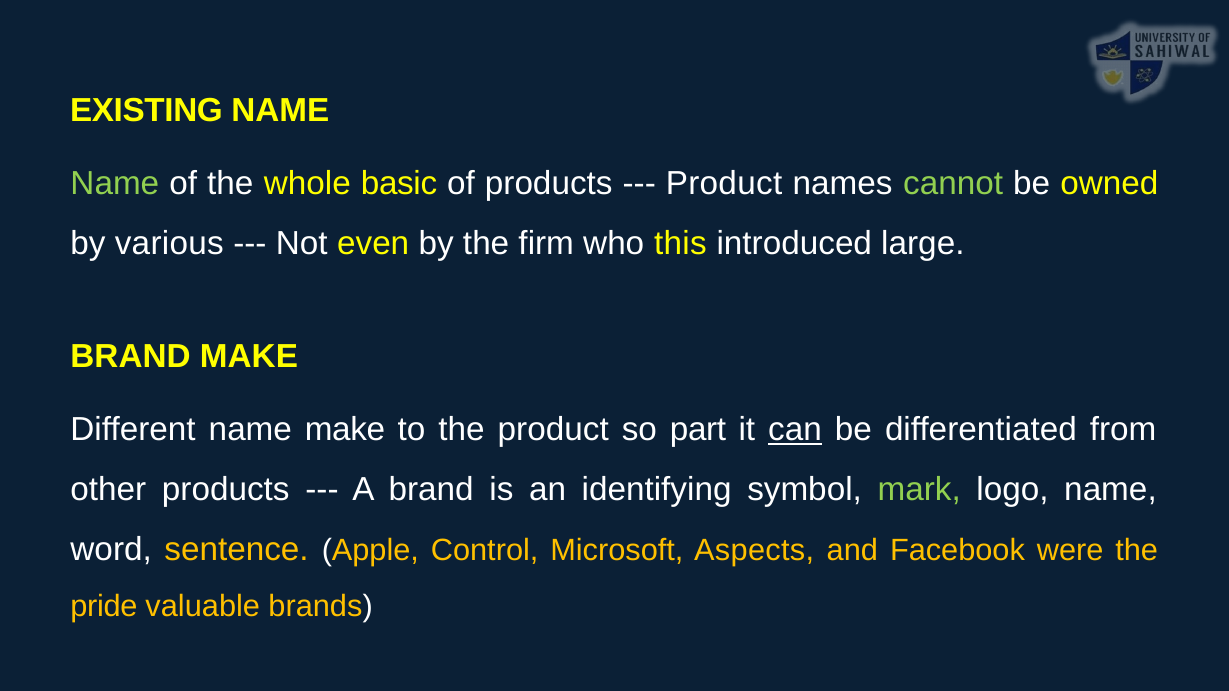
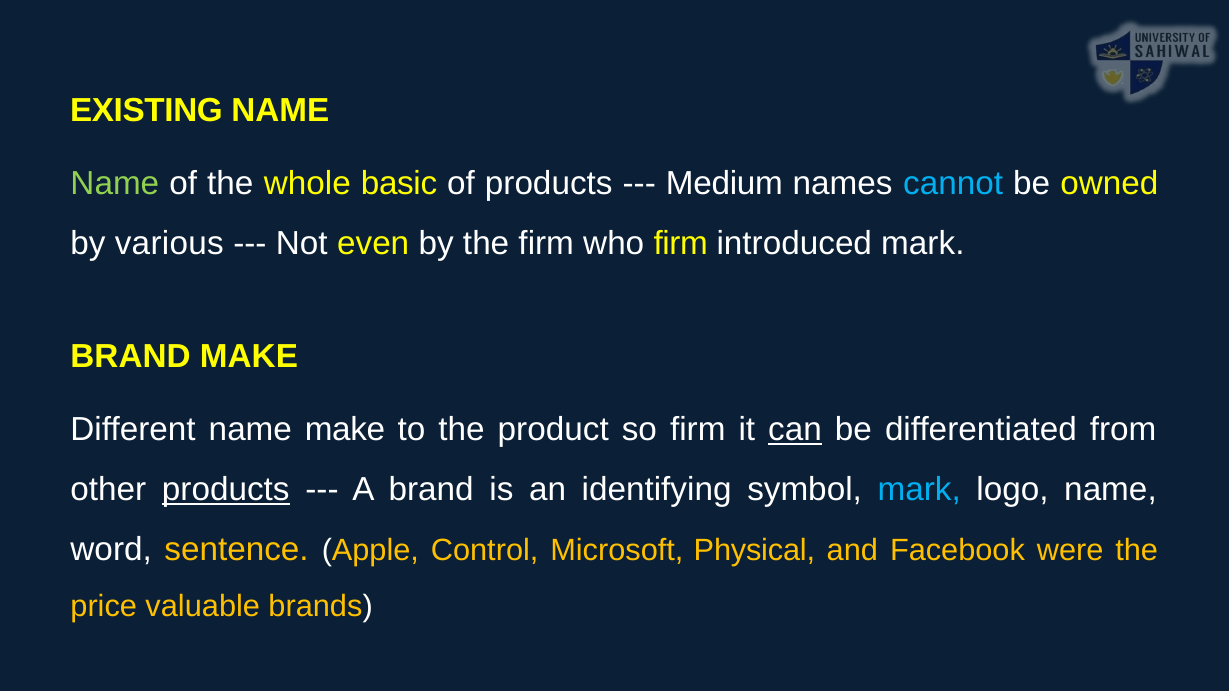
Product: Product -> Medium (724, 184)
cannot colour: light green -> light blue (953, 184)
who this: this -> firm (681, 244)
introduced large: large -> mark (923, 244)
so part: part -> firm (698, 430)
products underline: none -> present (226, 490)
mark colour: light green -> light blue (919, 490)
Aspects: Aspects -> Physical (754, 551)
pride: pride -> price (104, 607)
